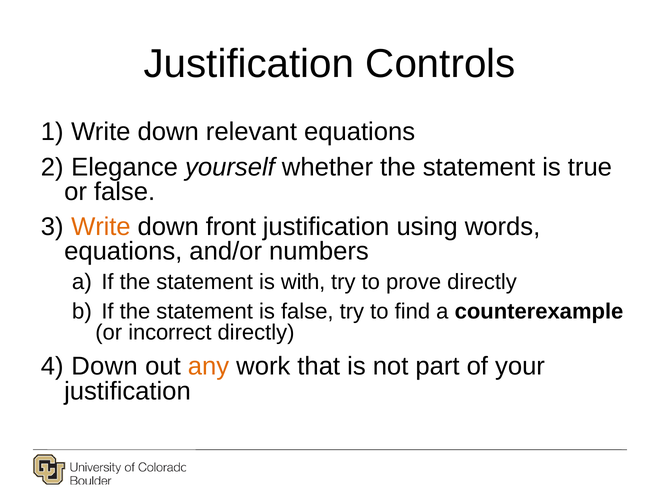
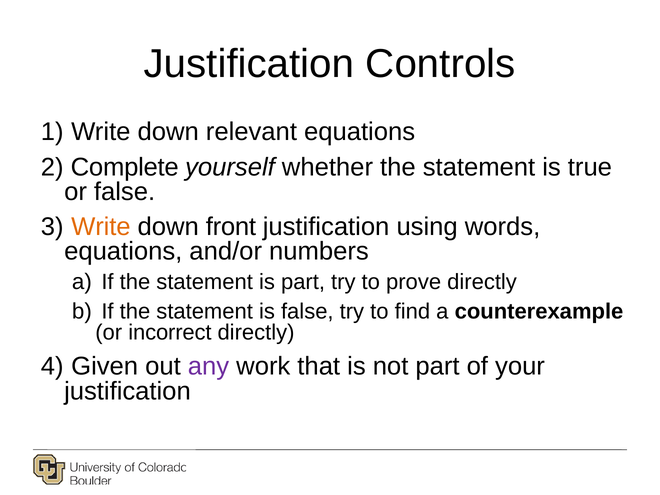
Elegance: Elegance -> Complete (125, 167)
is with: with -> part (303, 282)
Down: Down -> Given (105, 366)
any colour: orange -> purple (208, 366)
